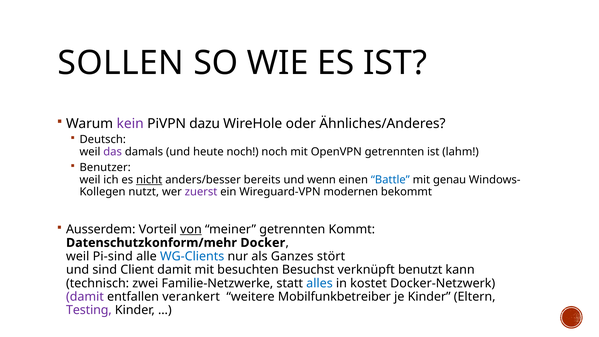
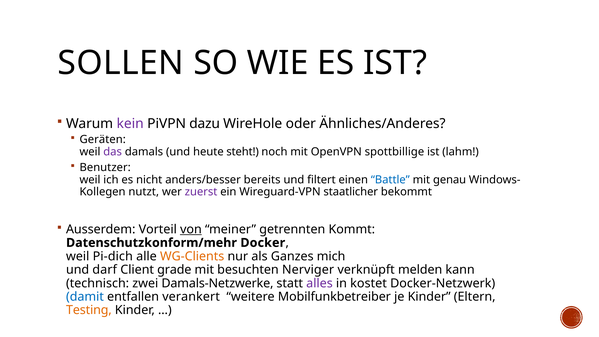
Deutsch: Deutsch -> Geräten (103, 140)
heute noch: noch -> steht (243, 152)
OpenVPN getrennten: getrennten -> spottbillige (394, 152)
nicht underline: present -> none (149, 180)
wenn: wenn -> filtert (321, 180)
modernen: modernen -> staatlicher (351, 192)
Pi-sind: Pi-sind -> Pi-dich (113, 256)
WG-Clients colour: blue -> orange (192, 256)
stört: stört -> mich (331, 256)
sind: sind -> darf (105, 270)
Client damit: damit -> grade (174, 270)
Besuchst: Besuchst -> Nerviger (308, 270)
benutzt: benutzt -> melden (420, 270)
Familie-Netzwerke: Familie-Netzwerke -> Damals-Netzwerke (217, 283)
alles colour: blue -> purple (319, 283)
damit colour: purple -> blue (85, 297)
Testing colour: purple -> orange (89, 310)
